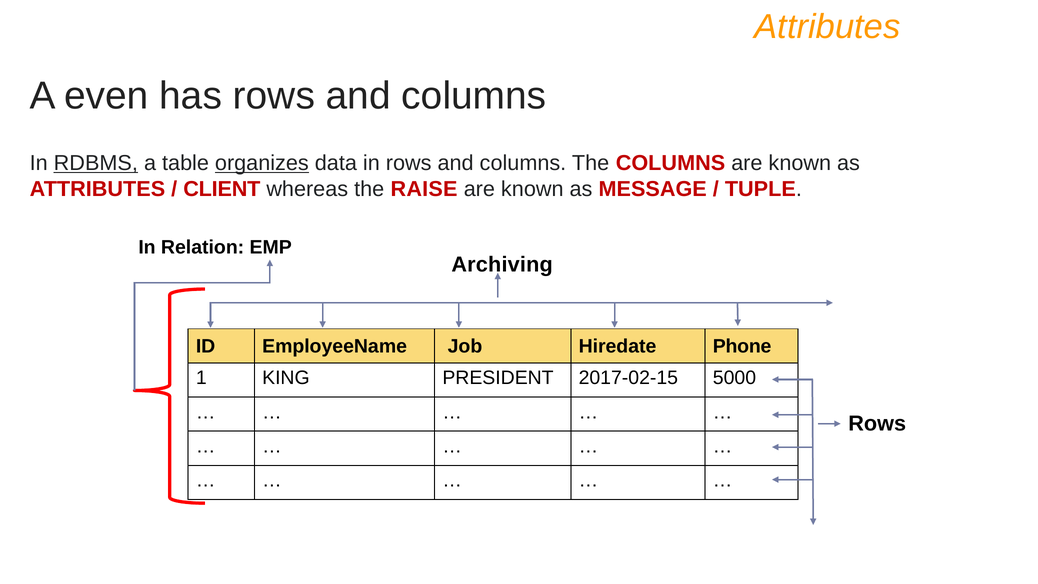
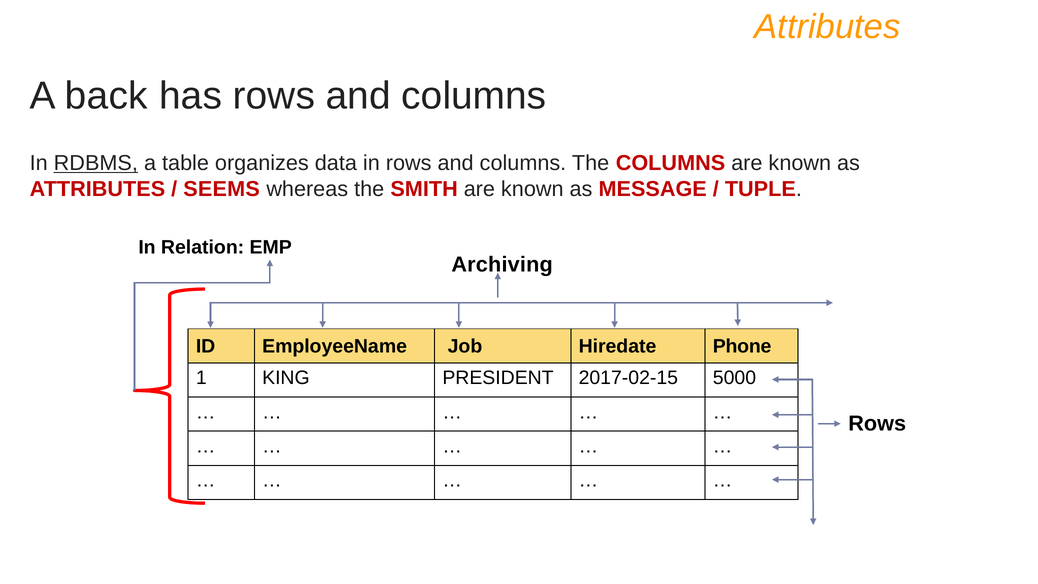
even: even -> back (106, 96)
organizes underline: present -> none (262, 163)
CLIENT: CLIENT -> SEEMS (222, 189)
RAISE: RAISE -> SMITH (424, 189)
